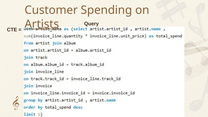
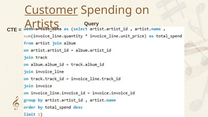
Customer underline: none -> present (51, 10)
